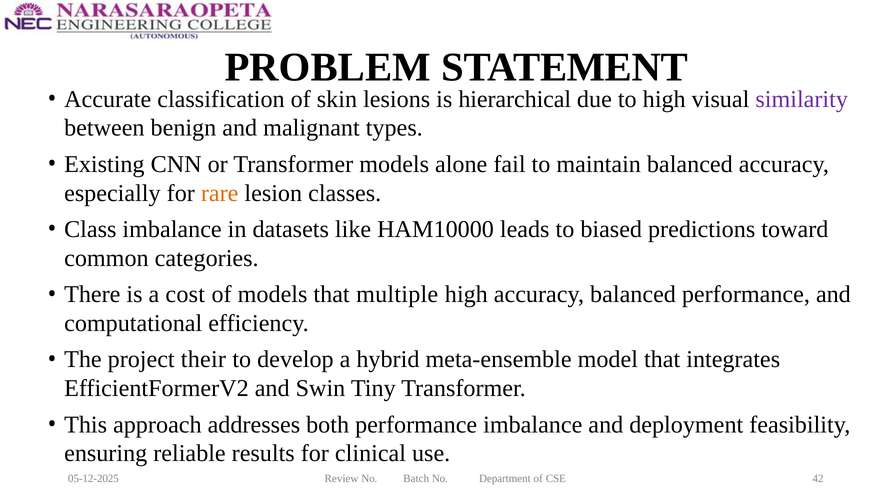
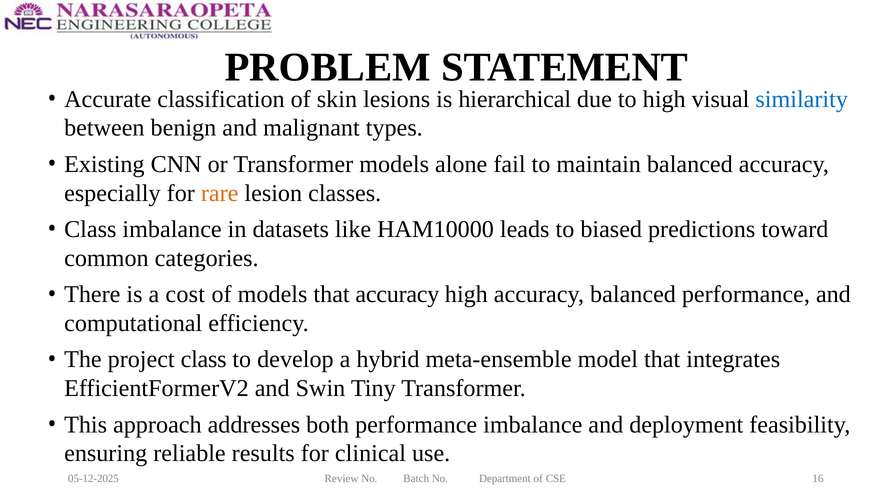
similarity colour: purple -> blue (802, 99)
that multiple: multiple -> accuracy (397, 294)
project their: their -> class (204, 360)
42: 42 -> 16 (818, 479)
